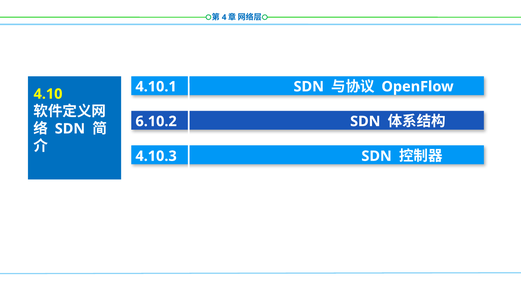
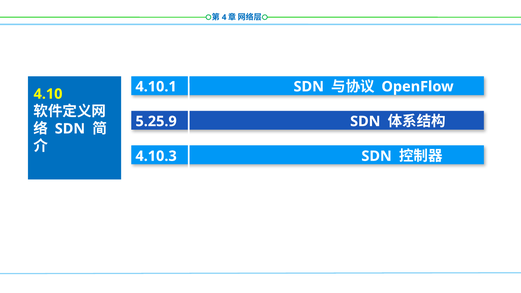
6.10.2: 6.10.2 -> 5.25.9 (156, 121)
